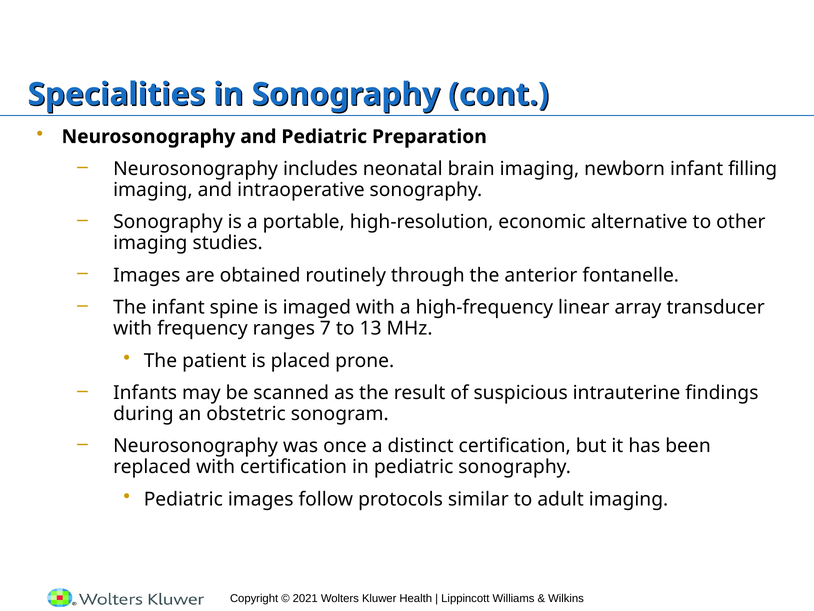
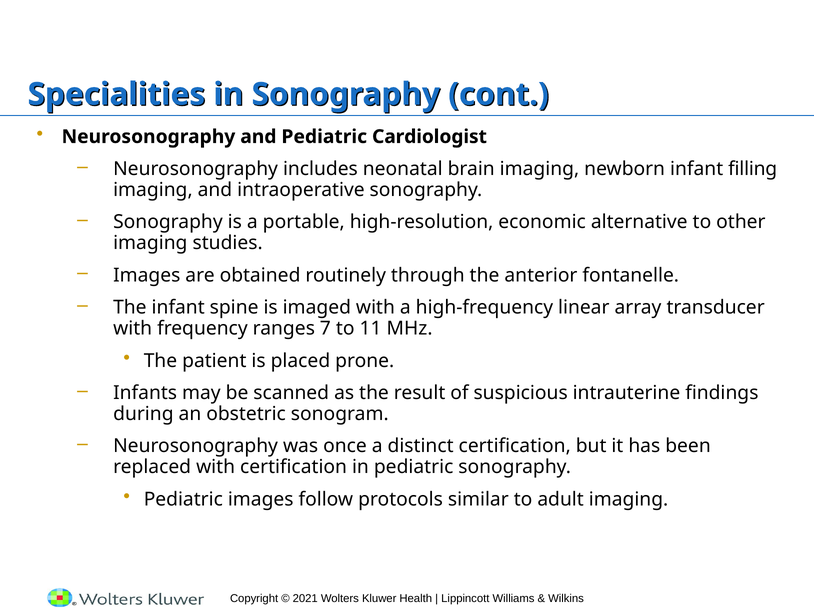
Preparation: Preparation -> Cardiologist (429, 137)
13: 13 -> 11 (371, 328)
